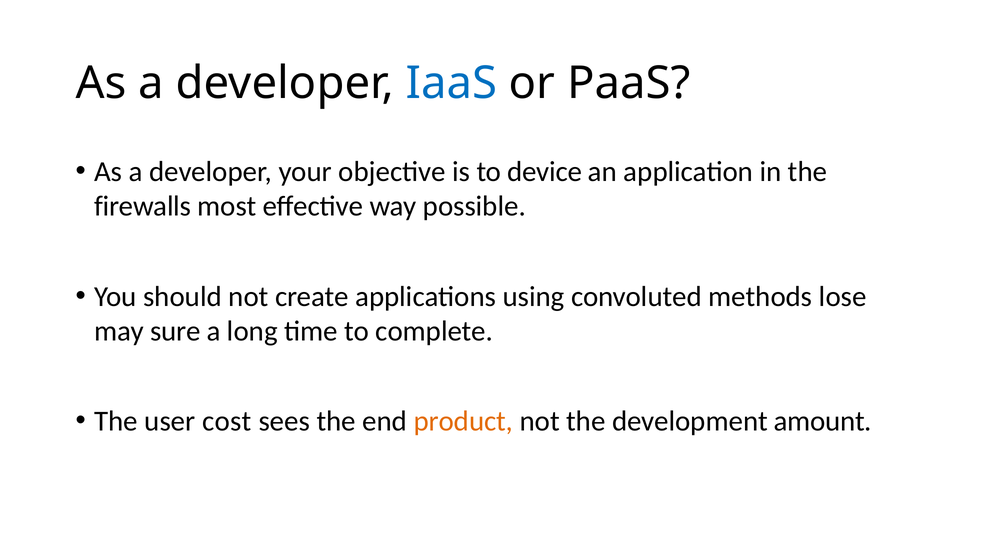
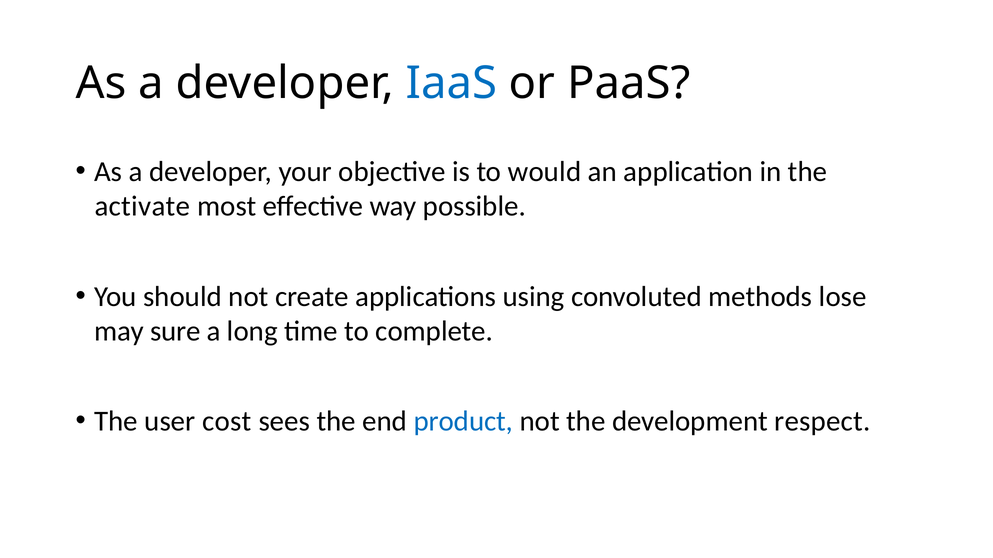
device: device -> would (545, 172)
firewalls: firewalls -> activate (142, 207)
product colour: orange -> blue (463, 422)
amount: amount -> respect (822, 422)
